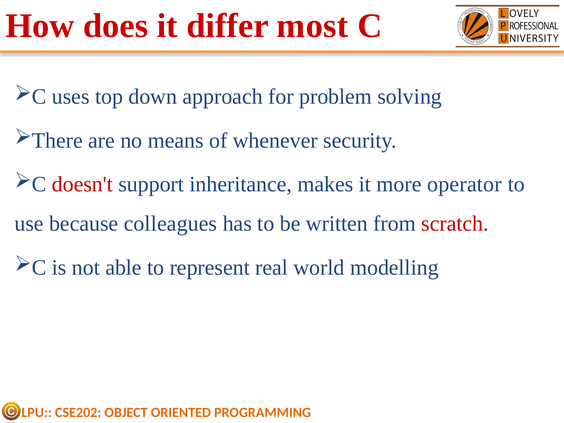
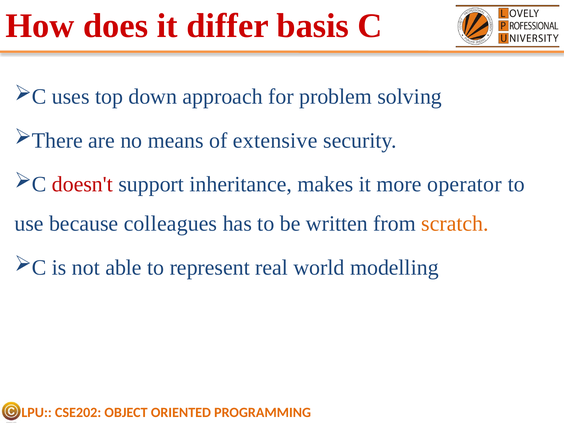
most: most -> basis (313, 26)
whenever: whenever -> extensive (275, 140)
scratch colour: red -> orange (455, 224)
